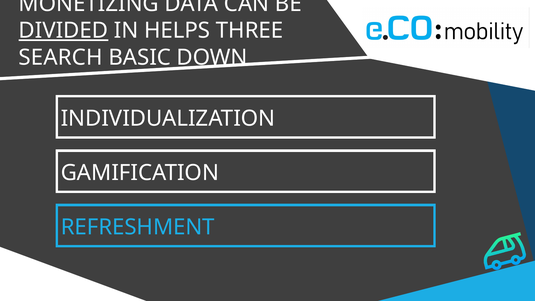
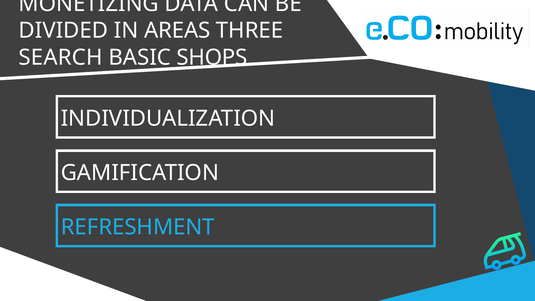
DIVIDED underline: present -> none (63, 31)
HELPS: HELPS -> AREAS (177, 31)
DOWN: DOWN -> SHOPS (212, 57)
